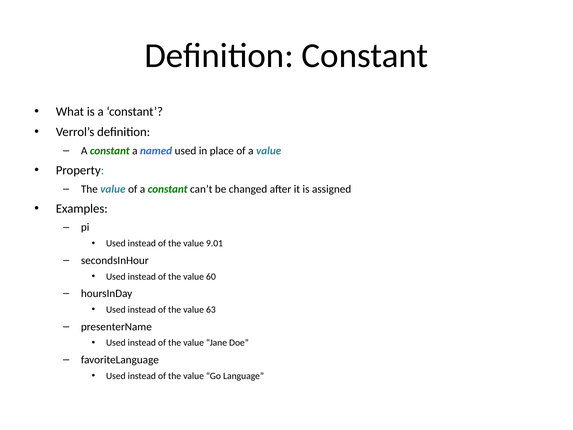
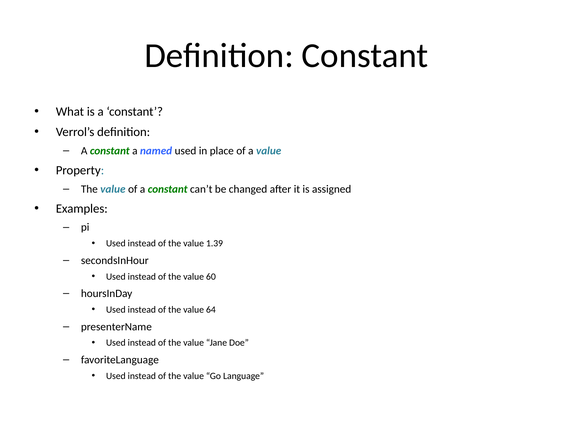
9.01: 9.01 -> 1.39 (215, 243)
63: 63 -> 64 (211, 309)
